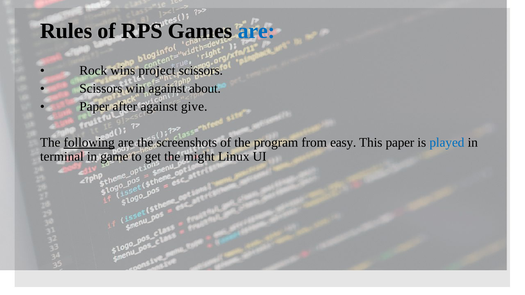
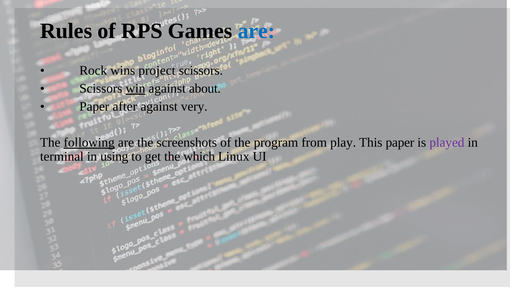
win underline: none -> present (135, 89)
give: give -> very (194, 107)
easy: easy -> play (343, 143)
played colour: blue -> purple (447, 143)
game: game -> using (114, 157)
might: might -> which (199, 157)
